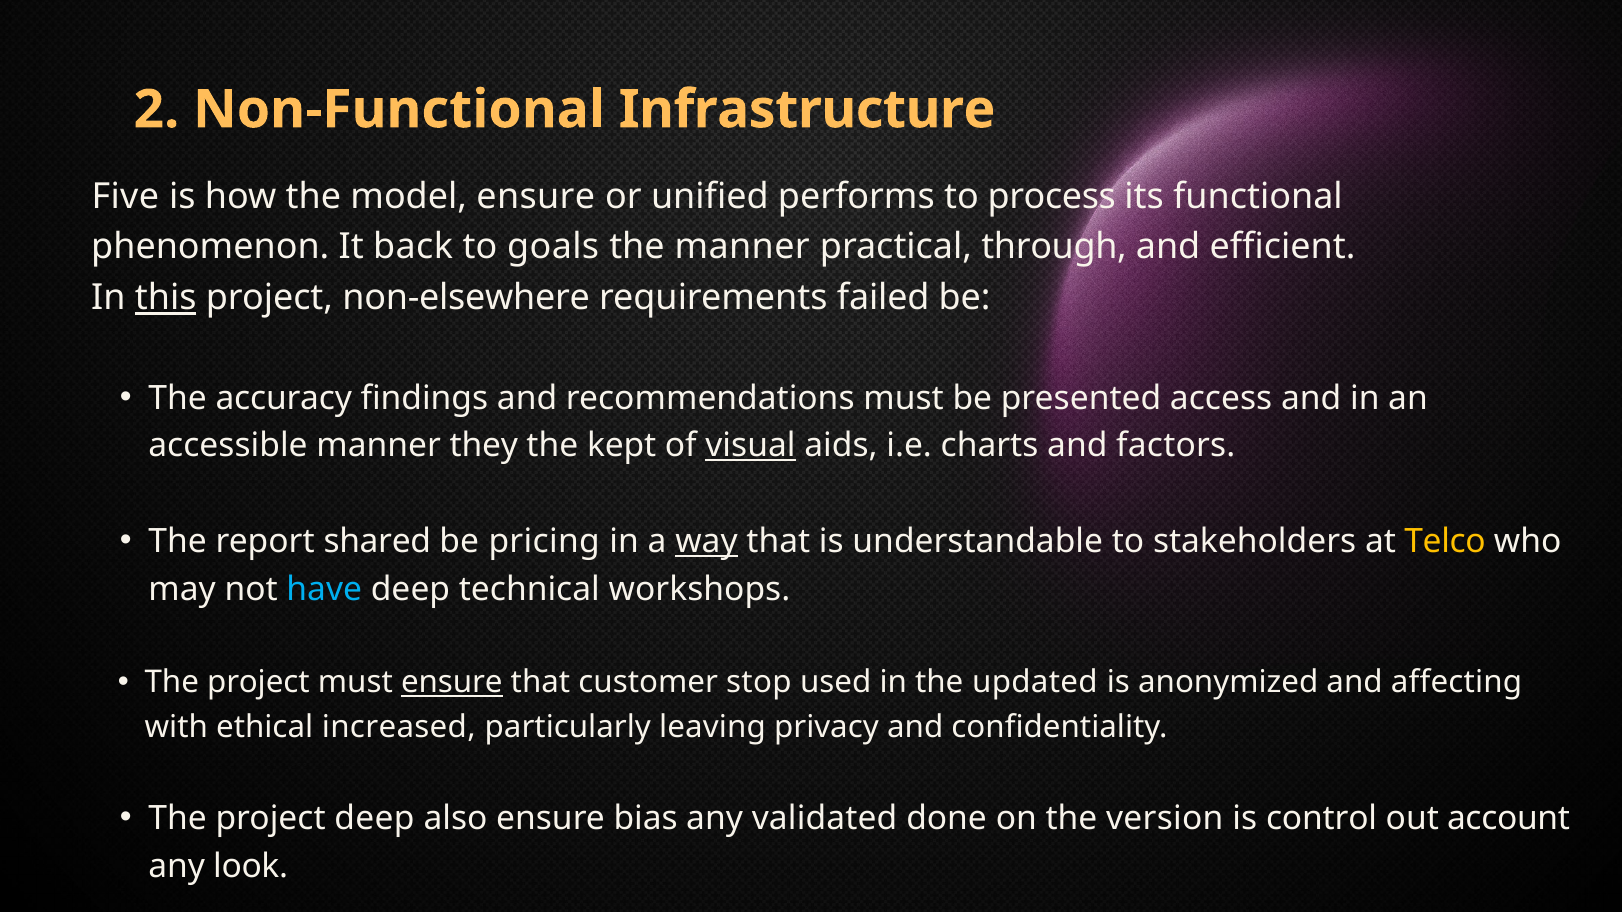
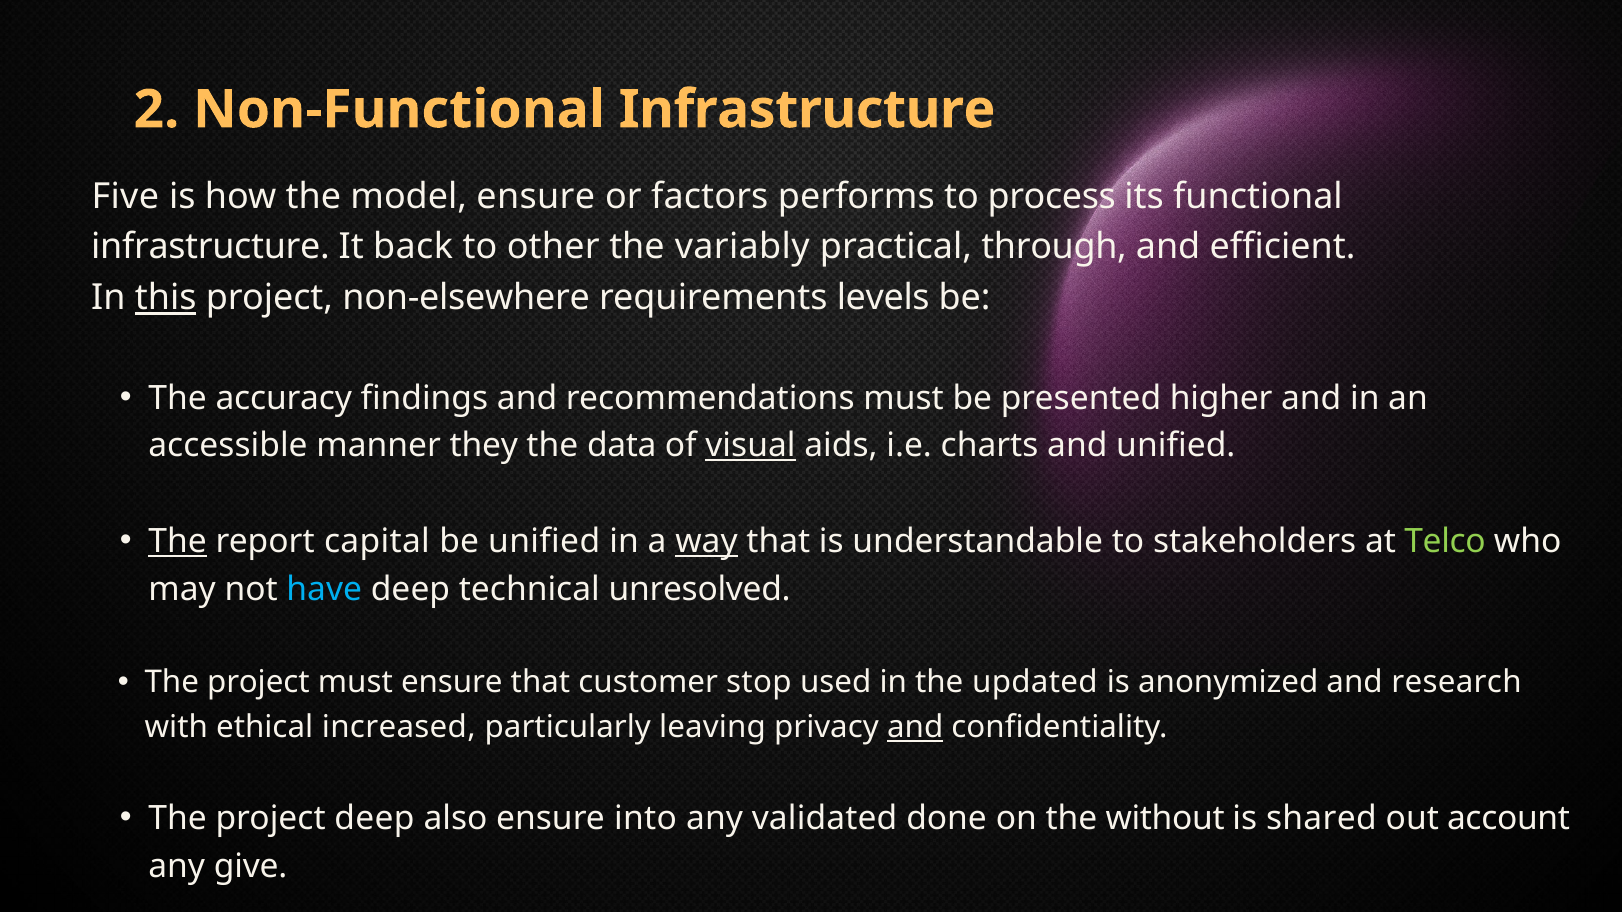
unified: unified -> factors (710, 196)
phenomenon: phenomenon -> infrastructure (210, 247)
goals: goals -> other (553, 247)
the manner: manner -> variably (742, 247)
failed: failed -> levels (883, 298)
access: access -> higher (1221, 398)
kept: kept -> data (622, 446)
and factors: factors -> unified (1176, 446)
The underline: none -> present (178, 542)
shared: shared -> capital (377, 542)
be pricing: pricing -> unified (544, 542)
Telco colour: yellow -> light green (1445, 542)
workshops: workshops -> unresolved (700, 589)
ensure underline: present -> none (452, 683)
affecting: affecting -> research (1456, 683)
and underline: none -> present (915, 727)
bias: bias -> into (645, 819)
version: version -> without (1165, 819)
control: control -> shared (1321, 819)
look: look -> give (251, 866)
